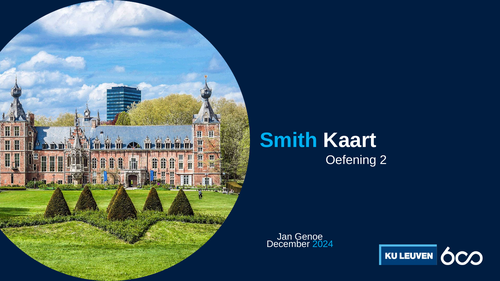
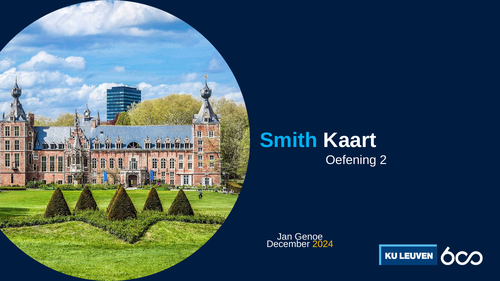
2024 colour: light blue -> yellow (323, 244)
